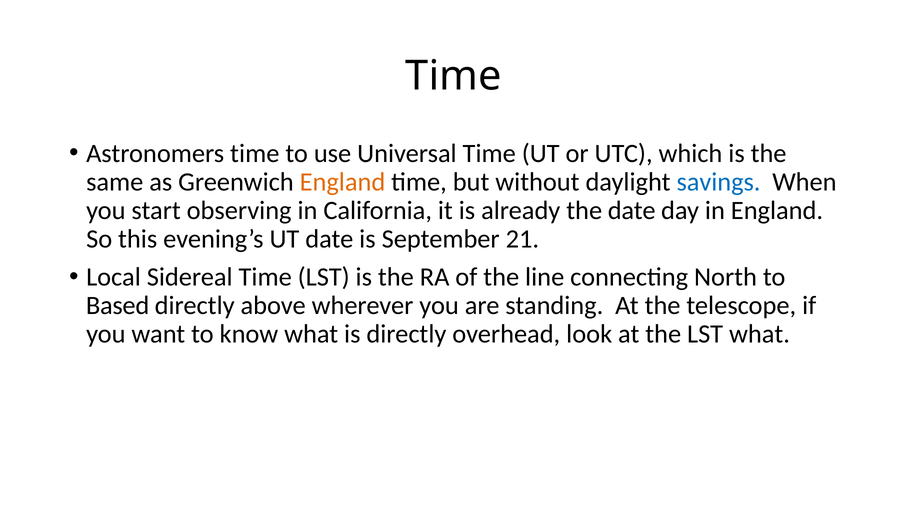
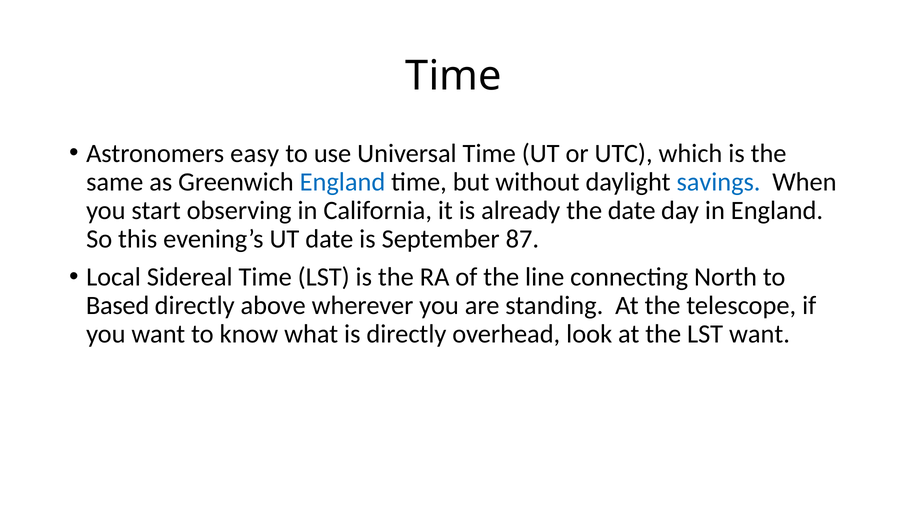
Astronomers time: time -> easy (255, 153)
England colour: orange -> blue (342, 182)
21: 21 -> 87 (522, 239)
LST what: what -> want (759, 334)
